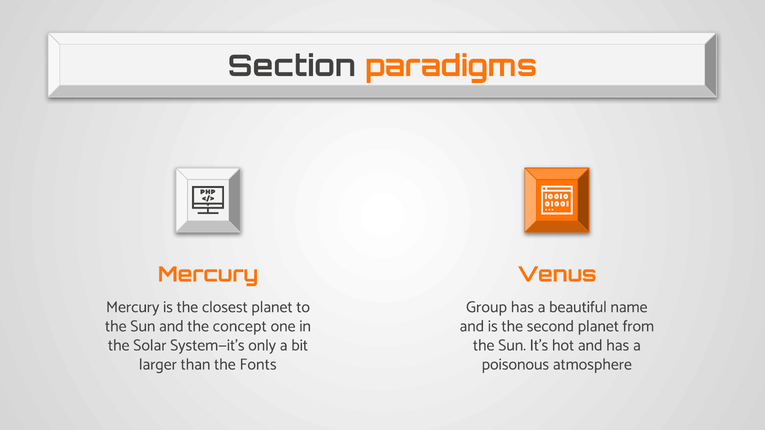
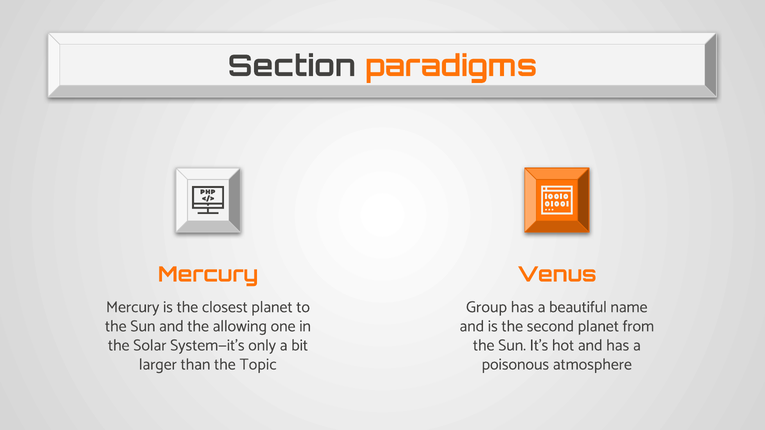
concept: concept -> allowing (240, 326)
Fonts: Fonts -> Topic (258, 365)
